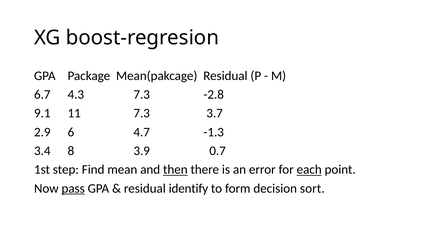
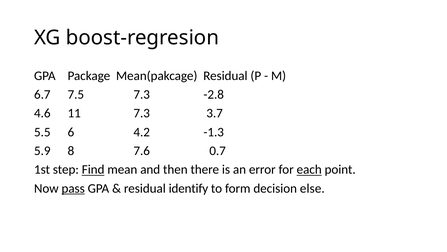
4.3: 4.3 -> 7.5 (76, 94)
9.1: 9.1 -> 4.6 (42, 113)
2.9: 2.9 -> 5.5 (42, 132)
4.7: 4.7 -> 4.2 (142, 132)
3.4: 3.4 -> 5.9 (42, 151)
3.9: 3.9 -> 7.6 (142, 151)
Find underline: none -> present (93, 169)
then underline: present -> none (175, 169)
sort: sort -> else (312, 188)
